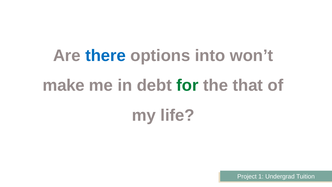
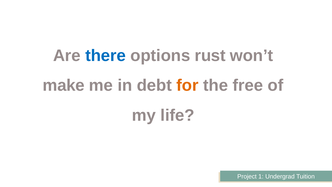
into: into -> rust (210, 55)
for colour: green -> orange (187, 85)
that: that -> free (248, 85)
